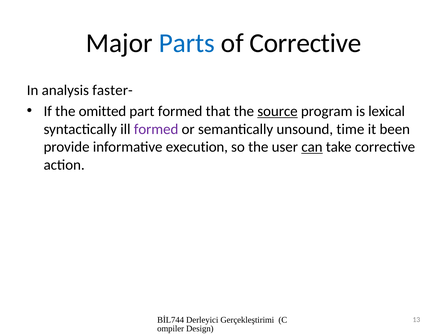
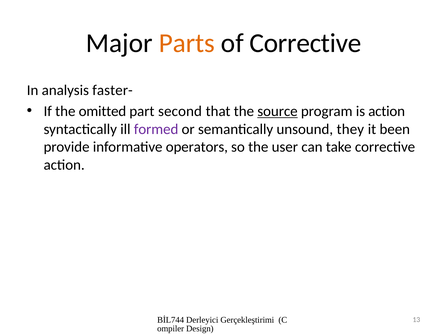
Parts colour: blue -> orange (187, 43)
part formed: formed -> second (180, 111)
is lexical: lexical -> action (387, 111)
time: time -> they (350, 129)
execution: execution -> operators (197, 147)
can underline: present -> none (312, 147)
